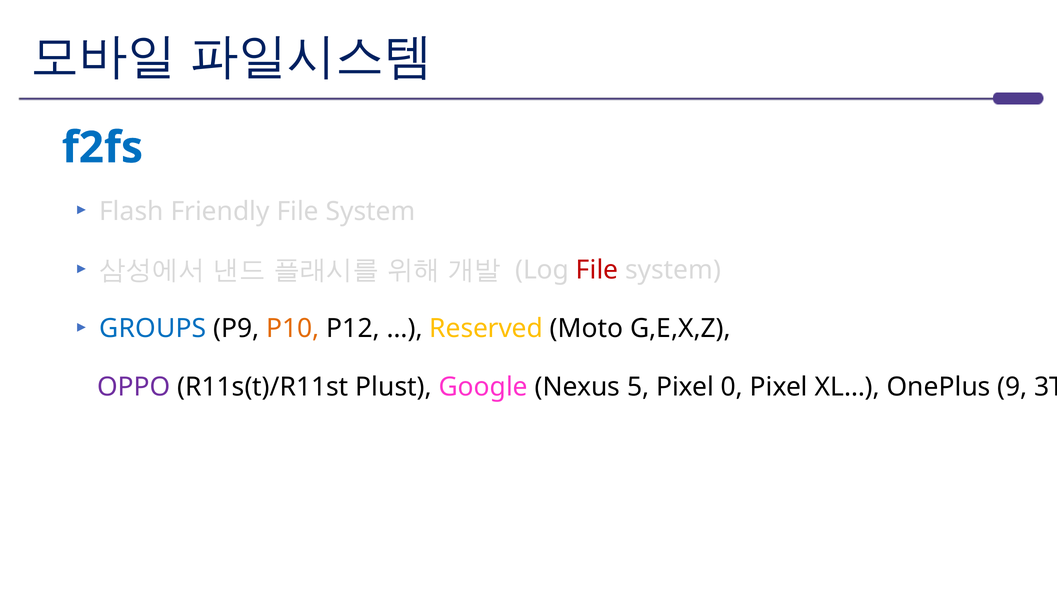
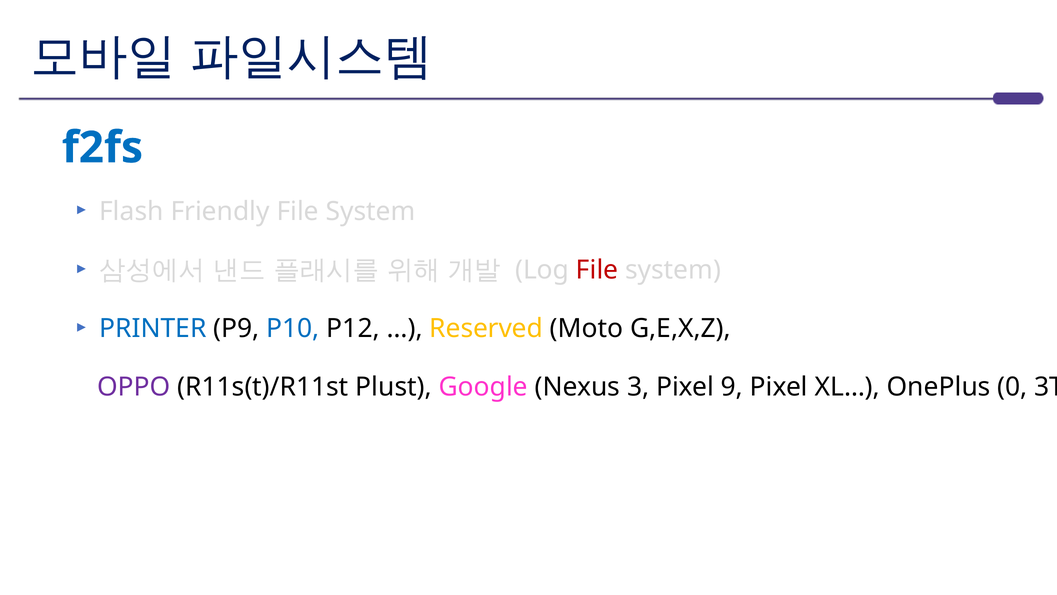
GROUPS: GROUPS -> PRINTER (153, 328)
P10 colour: orange -> blue (293, 328)
5: 5 -> 3 (638, 387)
0: 0 -> 9 (732, 387)
9: 9 -> 0 (1012, 387)
